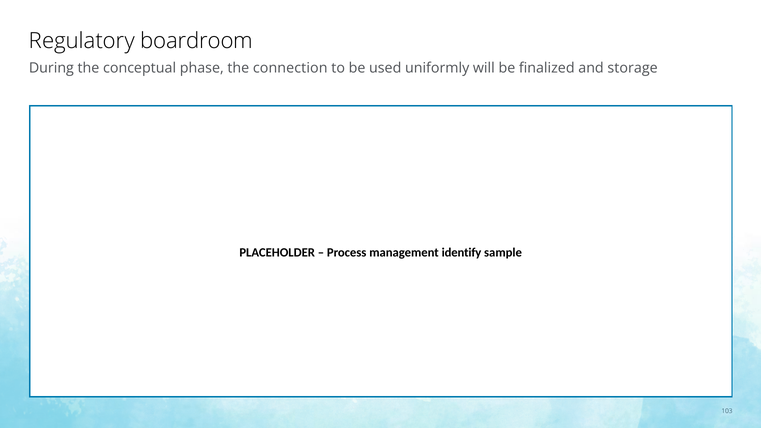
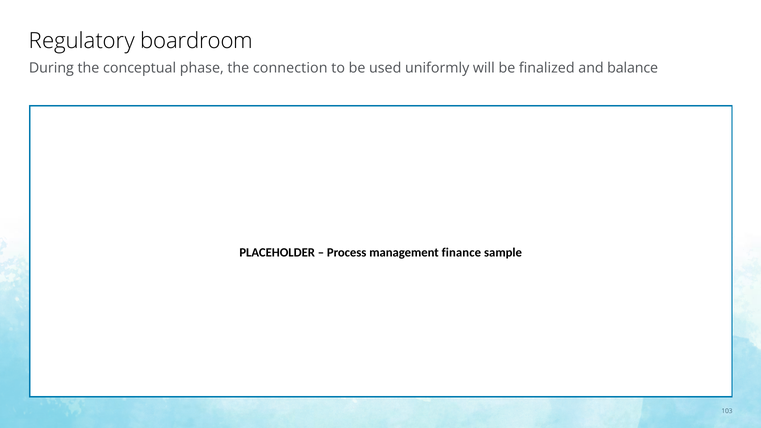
storage: storage -> balance (633, 68)
identify: identify -> finance (461, 253)
